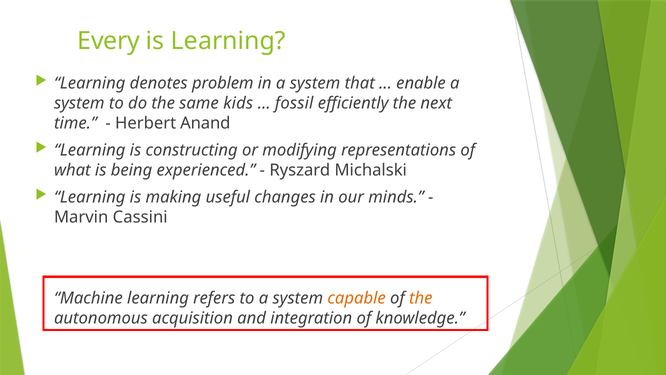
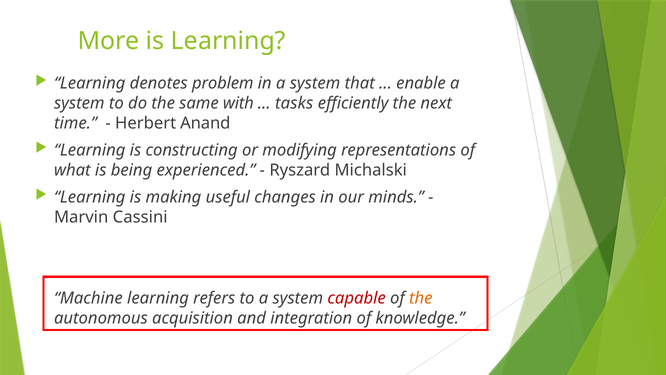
Every: Every -> More (109, 41)
kids: kids -> with (238, 103)
fossil: fossil -> tasks (294, 103)
capable colour: orange -> red (357, 298)
